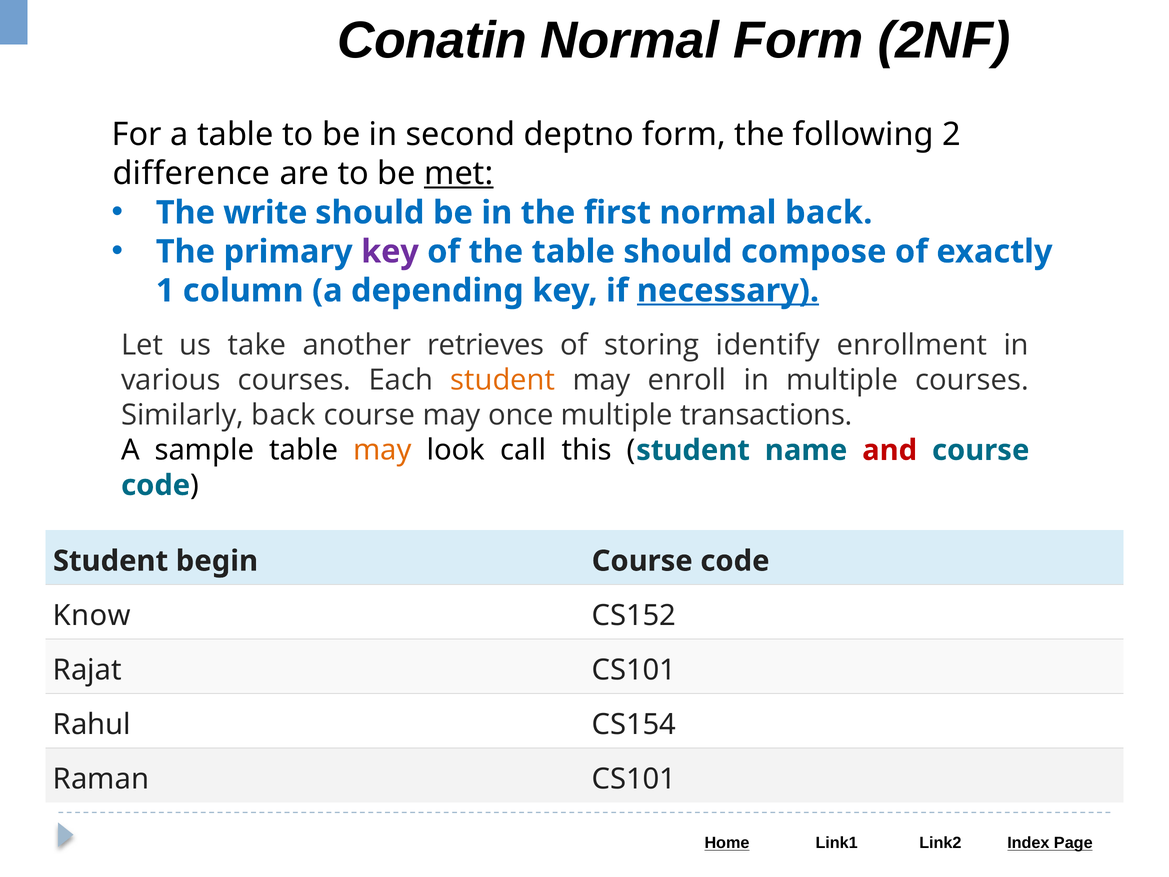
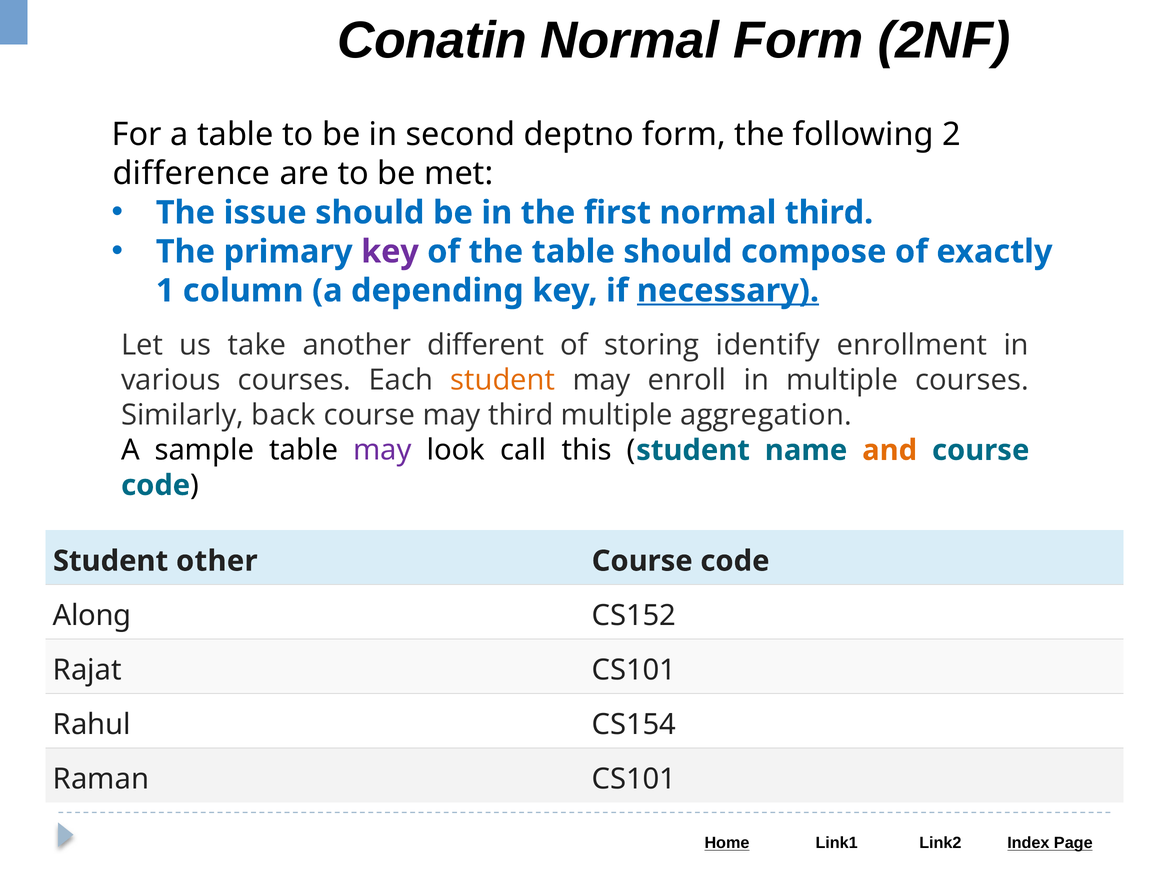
met underline: present -> none (459, 174)
write: write -> issue (265, 213)
normal back: back -> third (829, 213)
retrieves: retrieves -> different (486, 345)
may once: once -> third (521, 415)
transactions: transactions -> aggregation (766, 415)
may colour: orange -> purple (382, 450)
and colour: red -> orange (890, 450)
begin: begin -> other (217, 561)
Know: Know -> Along (92, 615)
